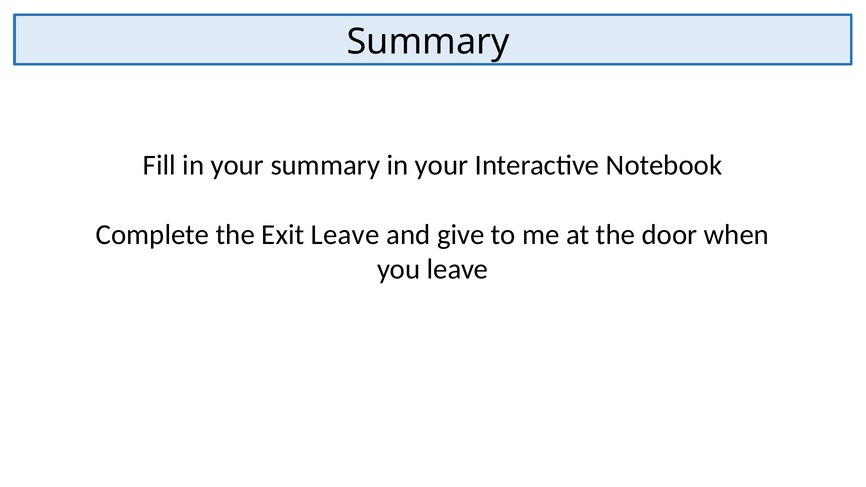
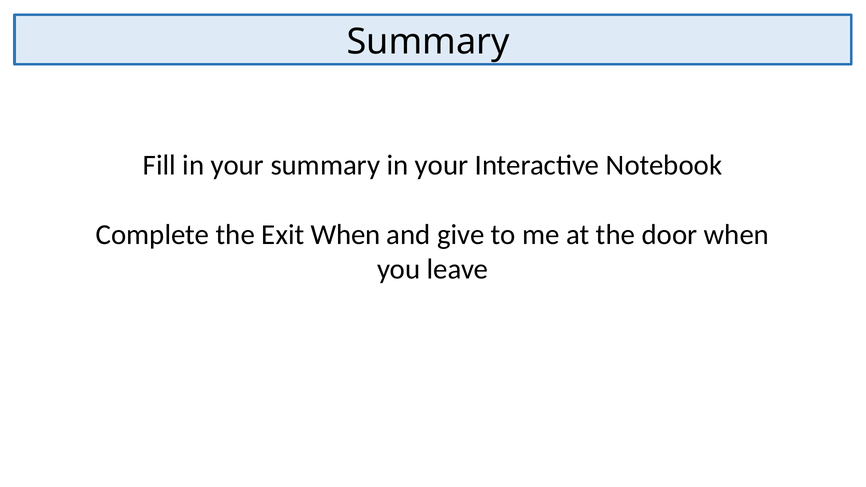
Exit Leave: Leave -> When (346, 235)
